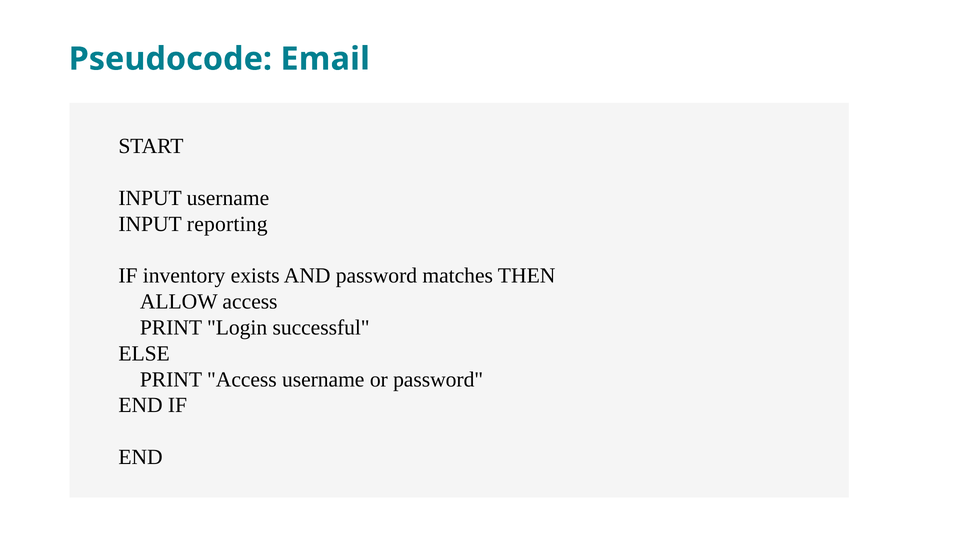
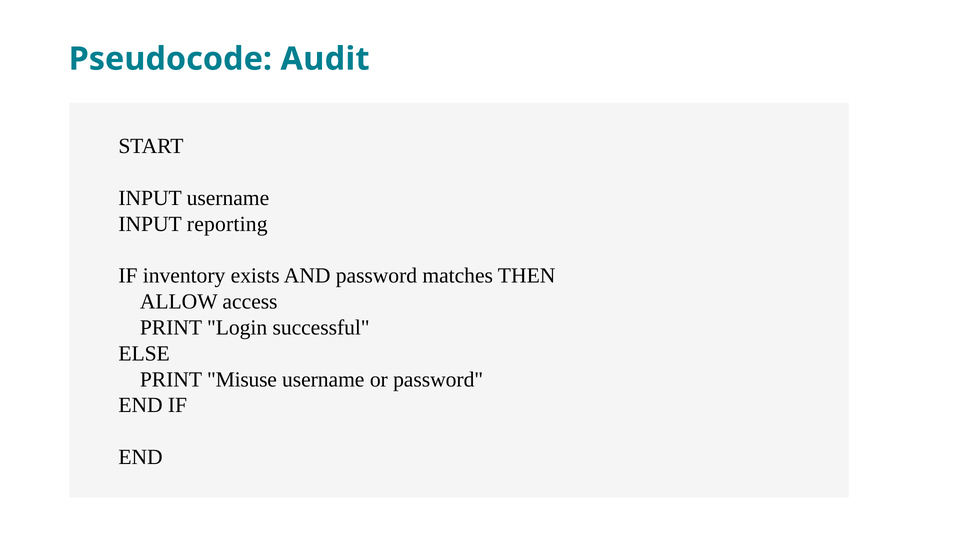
Email: Email -> Audit (325, 59)
PRINT Access: Access -> Misuse (242, 379)
